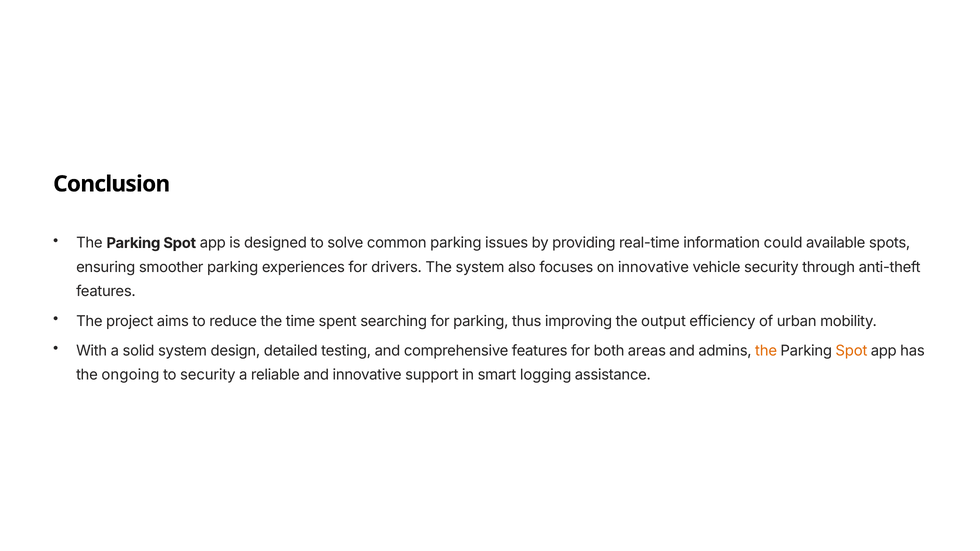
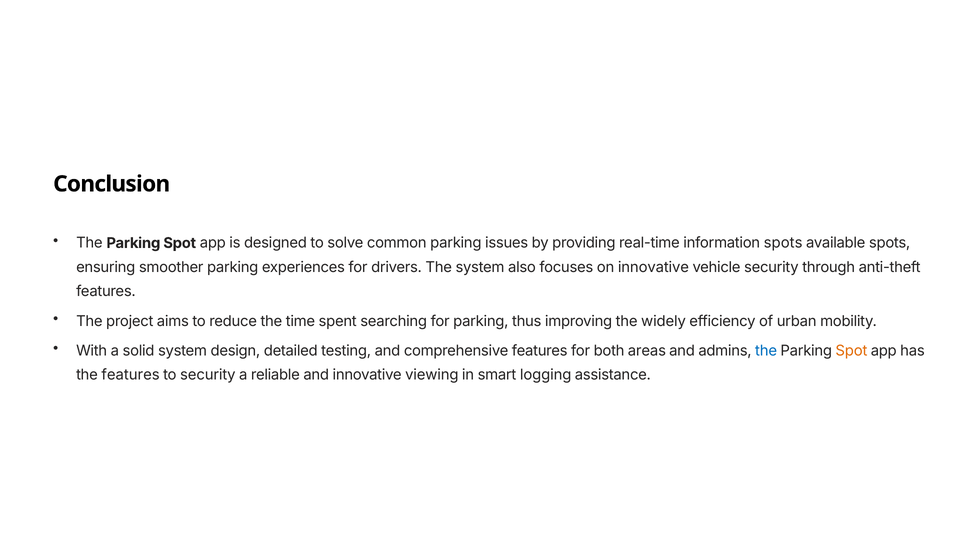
information could: could -> spots (783, 243)
output: output -> widely (664, 321)
the colour: orange -> blue (766, 351)
the ongoing: ongoing -> features (131, 375)
support: support -> viewing (432, 375)
